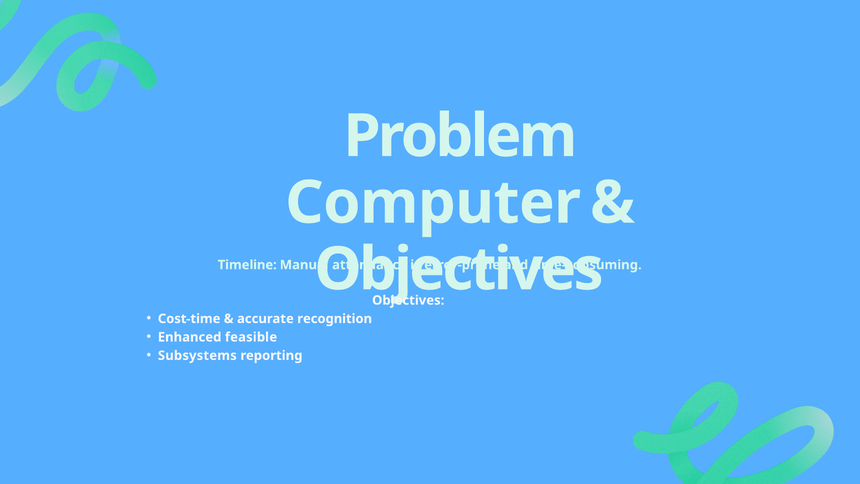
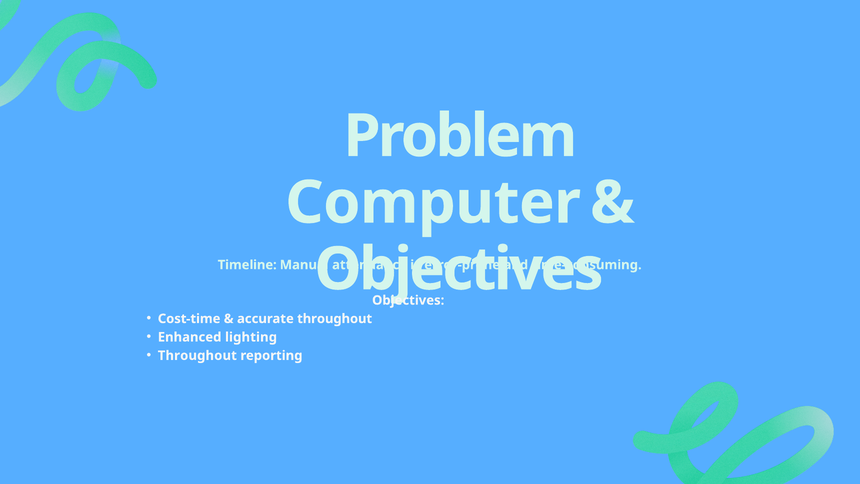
accurate recognition: recognition -> throughout (335, 319)
feasible: feasible -> lighting (251, 337)
Subsystems: Subsystems -> Throughout (197, 355)
